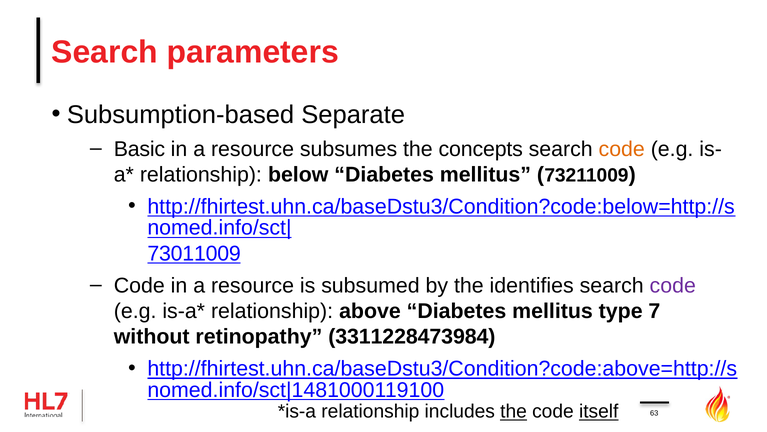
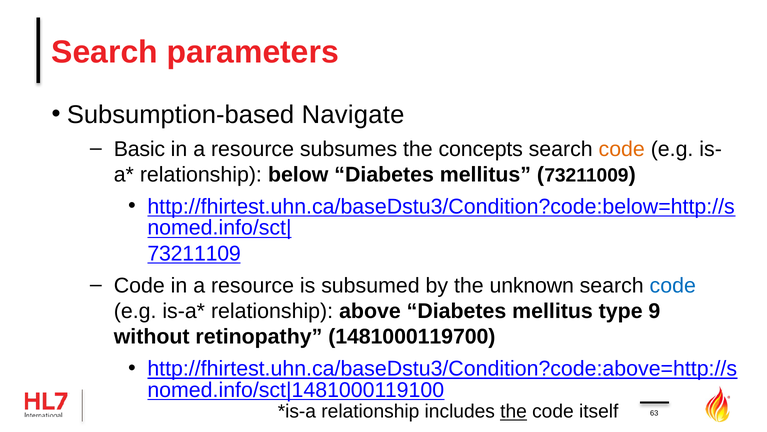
Separate: Separate -> Navigate (353, 115)
73011009: 73011009 -> 73211109 (194, 253)
identifies: identifies -> unknown (532, 285)
code colour: purple -> blue (673, 285)
7: 7 -> 9 (654, 311)
3311228473984: 3311228473984 -> 1481000119700 (412, 336)
itself underline: present -> none (599, 411)
